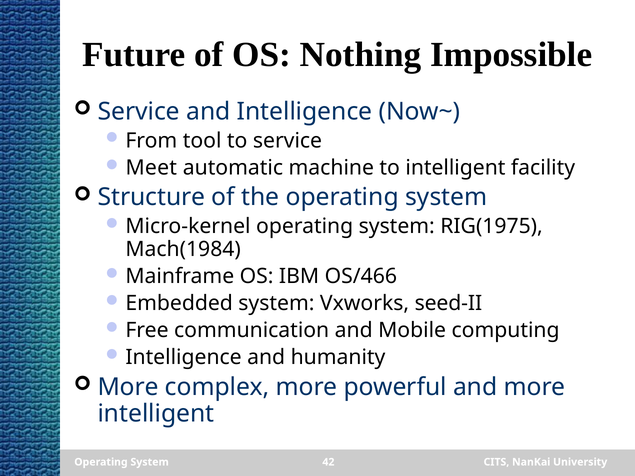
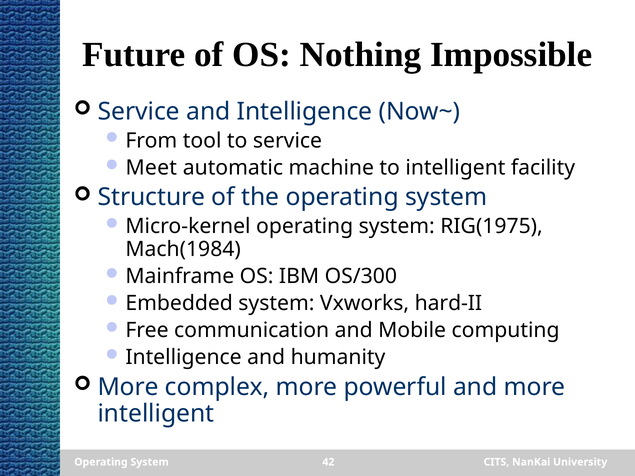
OS/466: OS/466 -> OS/300 (361, 276)
seed-II: seed-II -> hard-II (448, 303)
